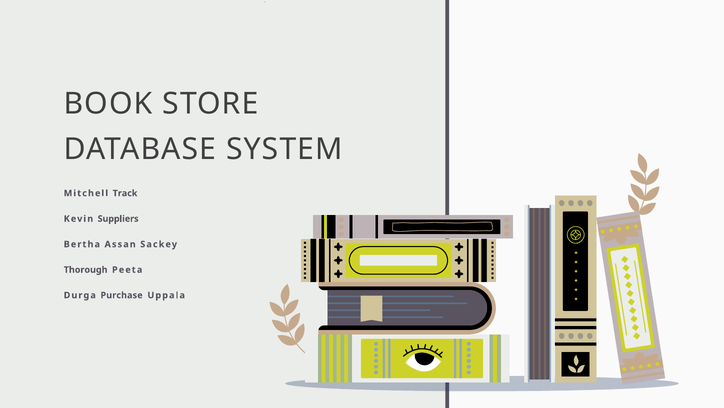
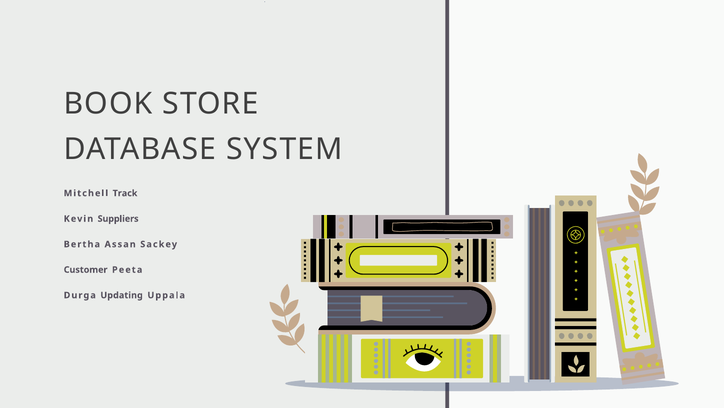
Thorough: Thorough -> Customer (86, 269)
Purchase: Purchase -> Updating (122, 295)
